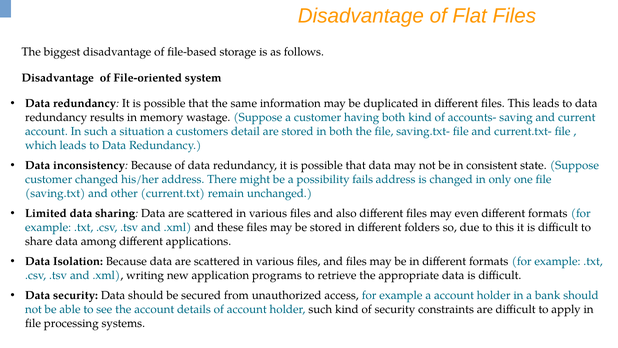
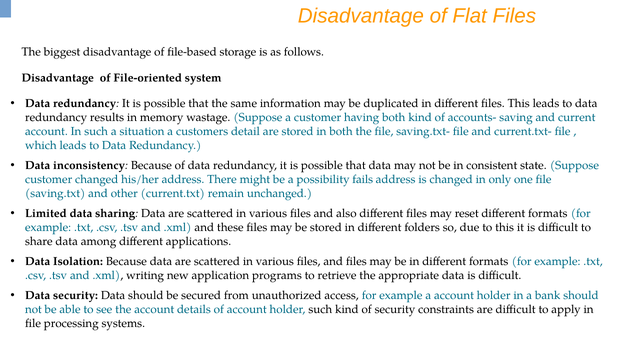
even: even -> reset (467, 213)
